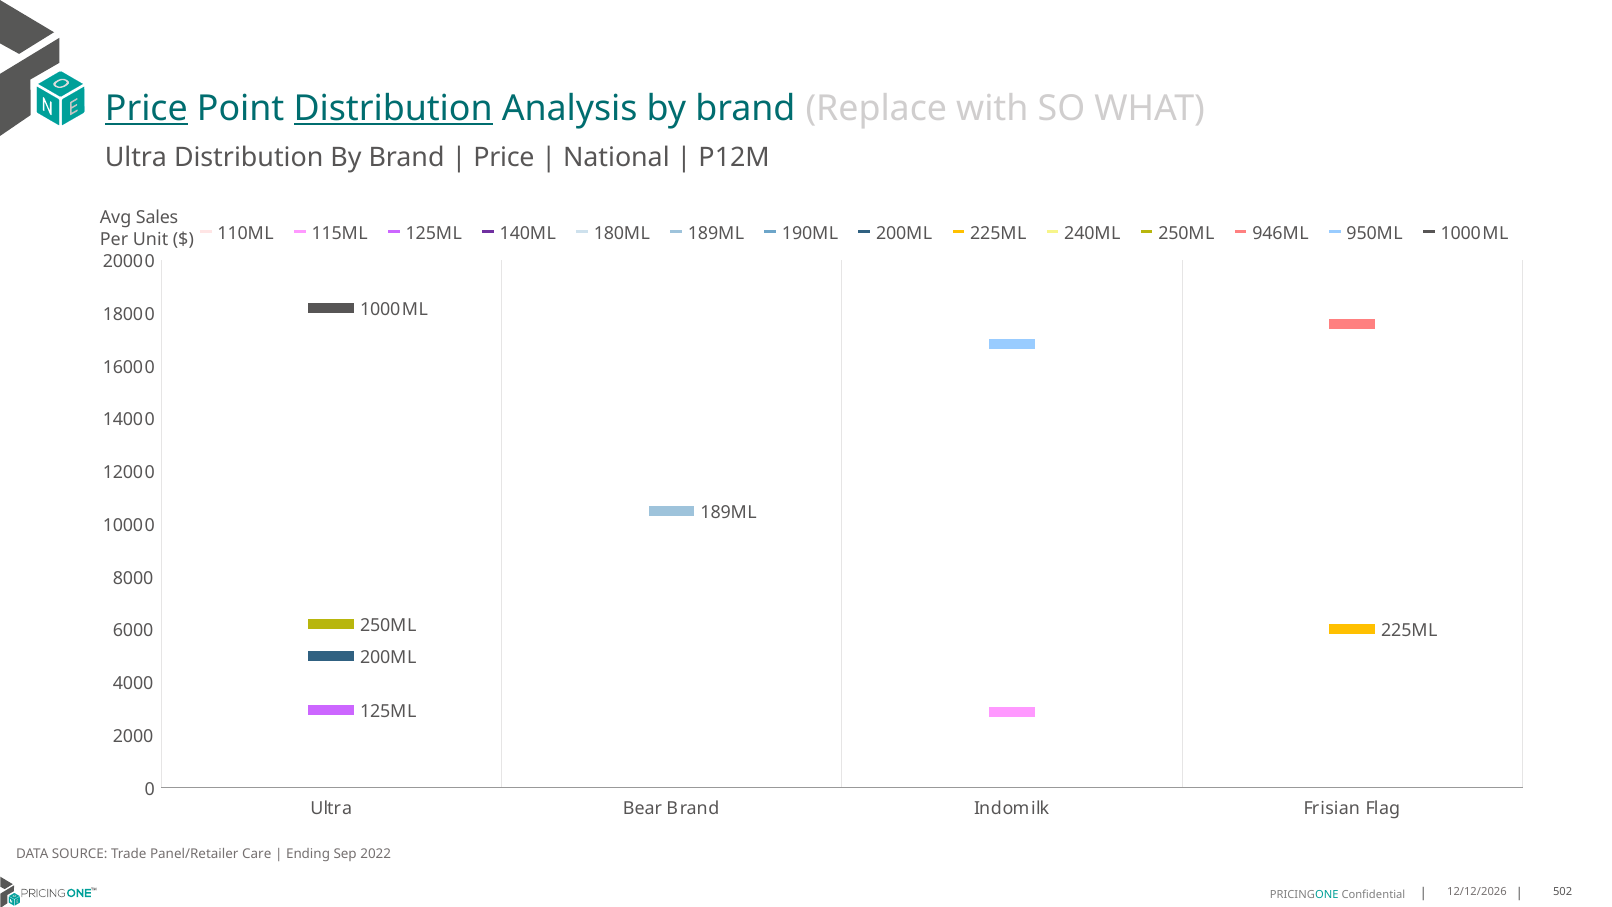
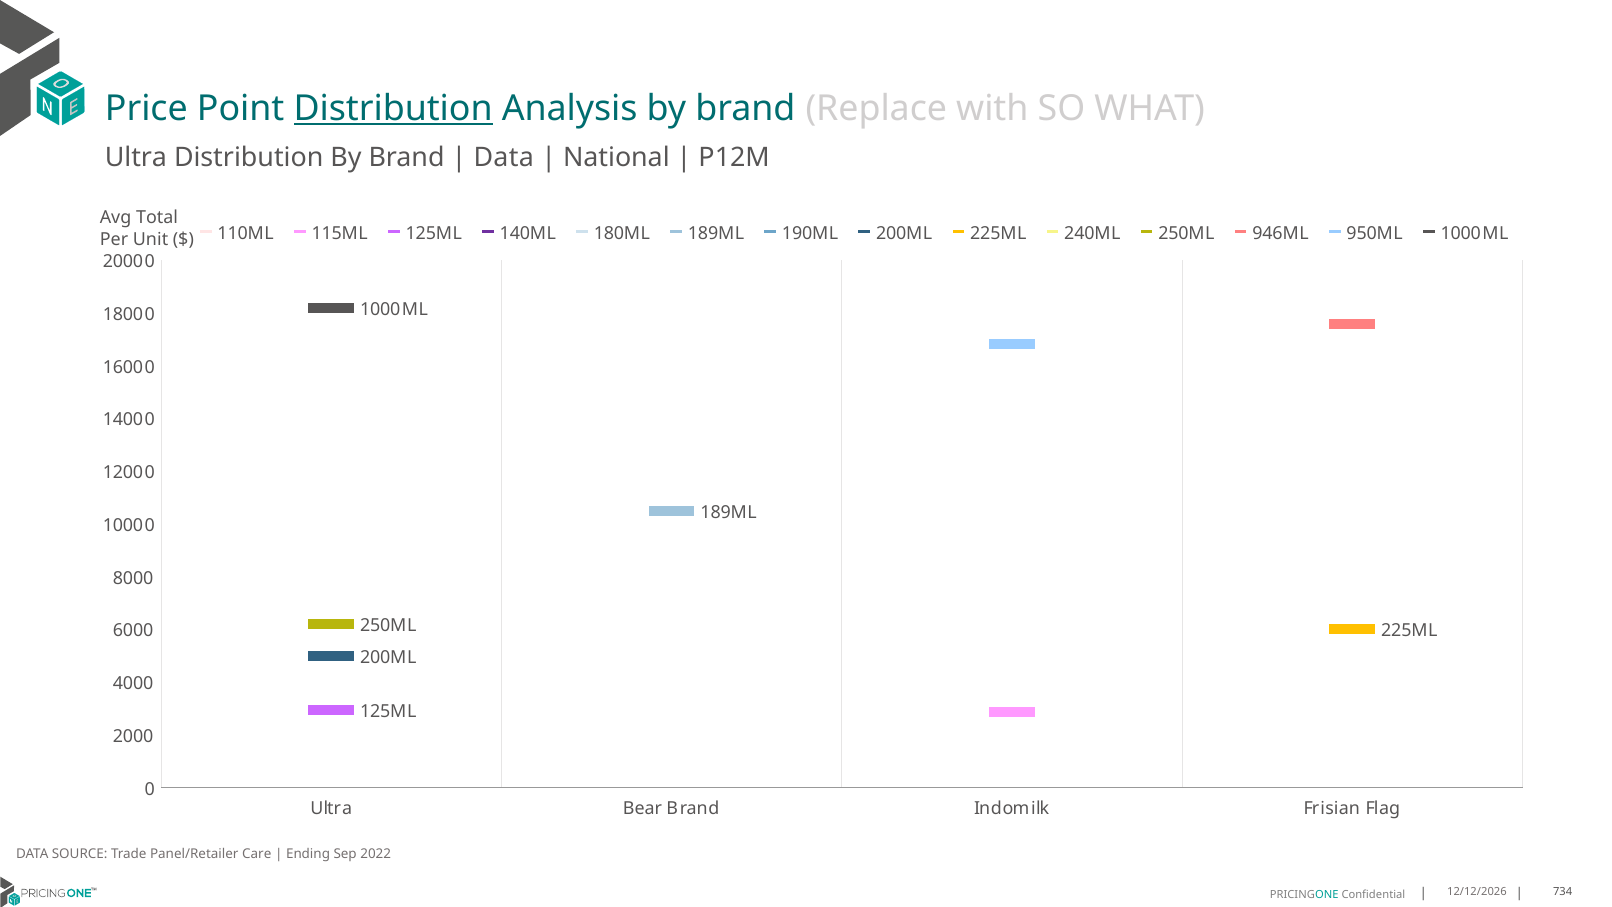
Price underline: present -> none (146, 108)
Price: Price -> Data (504, 157)
Sales: Sales -> Total (157, 218)
502: 502 -> 734 (1563, 892)
